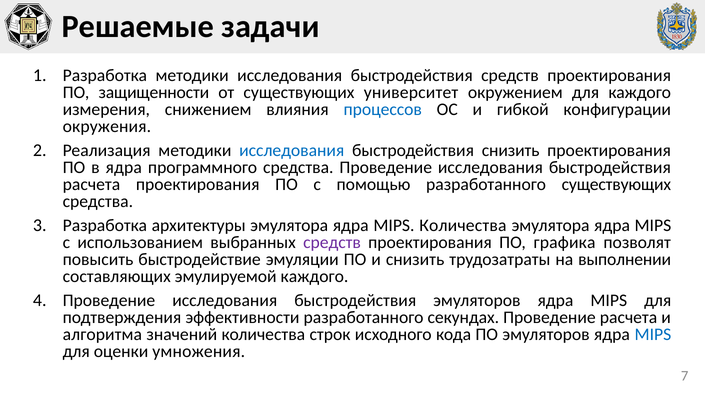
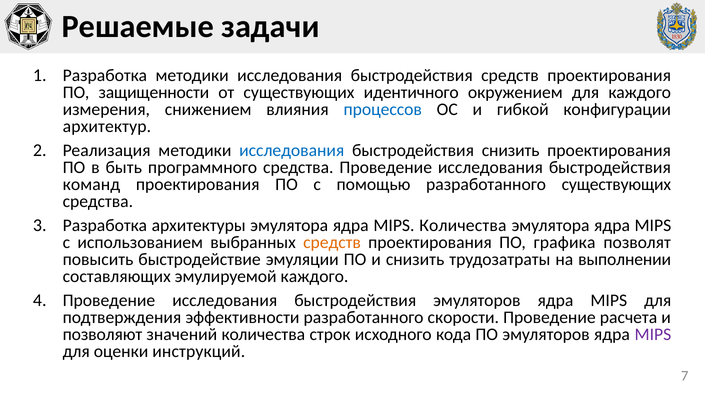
университет: университет -> идентичного (411, 92)
окружения: окружения -> архитектур (107, 127)
в ядра: ядра -> быть (124, 168)
расчета: расчета -> команд (91, 185)
средств colour: purple -> orange (332, 243)
секундах: секундах -> скорости (463, 318)
алгоритма: алгоритма -> позволяют (102, 335)
MIPS colour: blue -> purple (653, 335)
умножения: умножения -> инструкций (199, 352)
